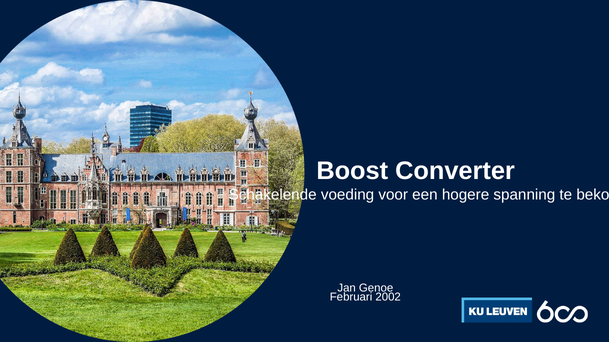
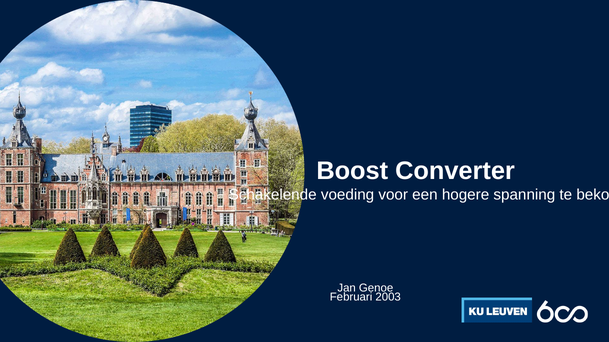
2002: 2002 -> 2003 (388, 298)
